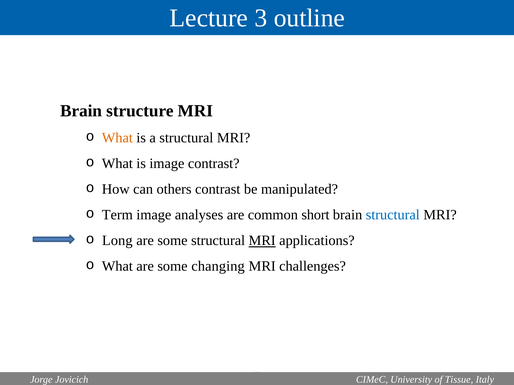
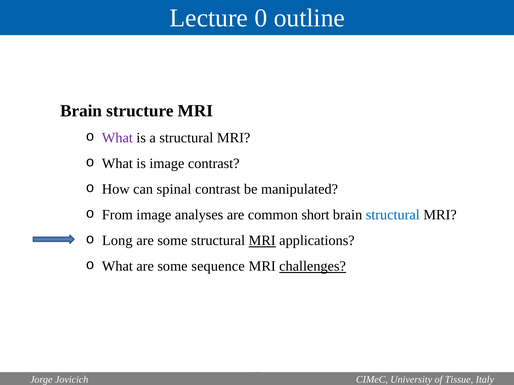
3: 3 -> 0 (261, 18)
What colour: orange -> purple (117, 138)
others: others -> spinal (174, 190)
Term: Term -> From (117, 215)
changing: changing -> sequence (218, 267)
challenges underline: none -> present (313, 267)
